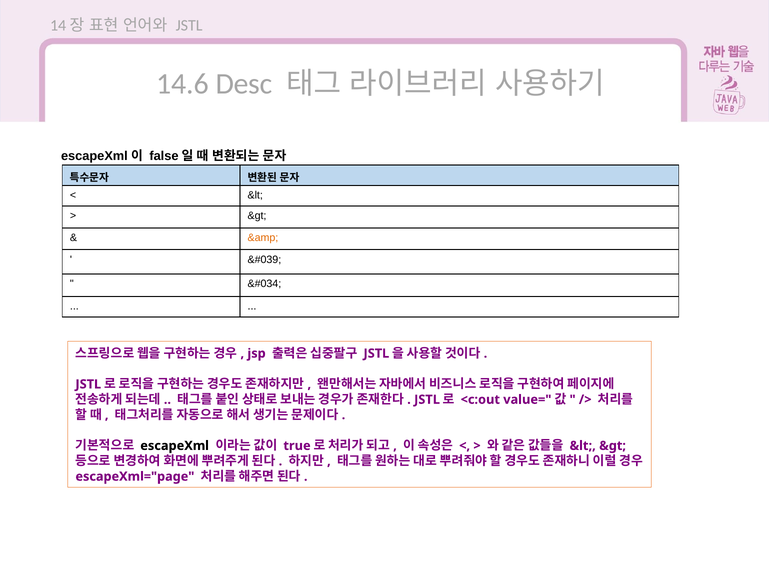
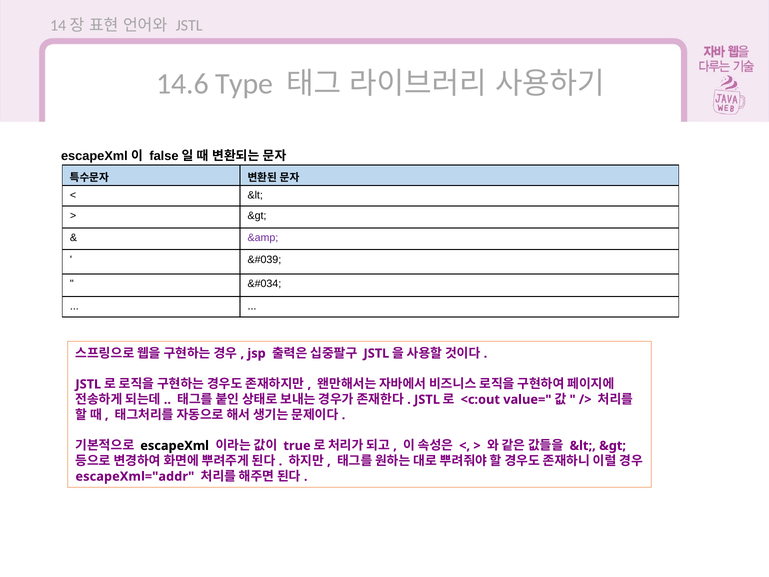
Desc: Desc -> Type (244, 84)
&amp colour: orange -> purple (263, 238)
escapeXml="page: escapeXml="page -> escapeXml="addr (135, 476)
